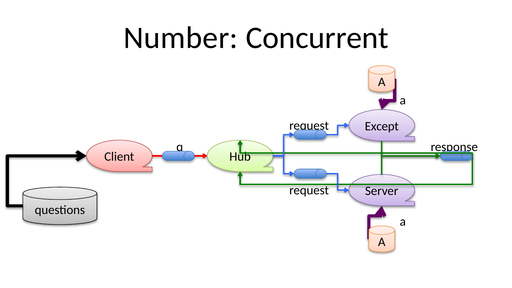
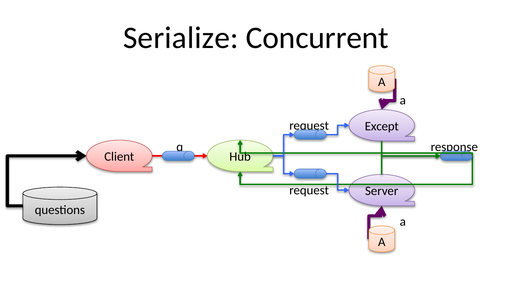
Number: Number -> Serialize (181, 38)
